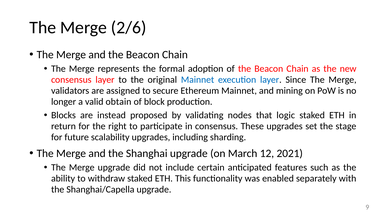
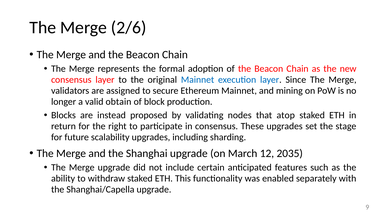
logic: logic -> atop (286, 115)
2021: 2021 -> 2035 (290, 153)
